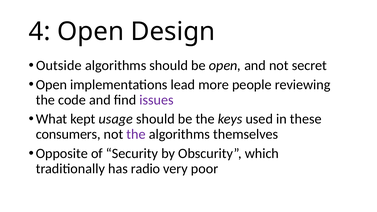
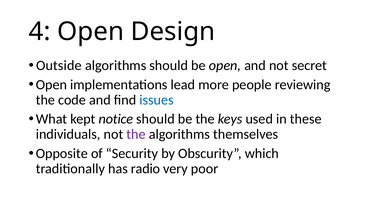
issues colour: purple -> blue (157, 100)
usage: usage -> notice (116, 119)
consumers: consumers -> individuals (68, 134)
